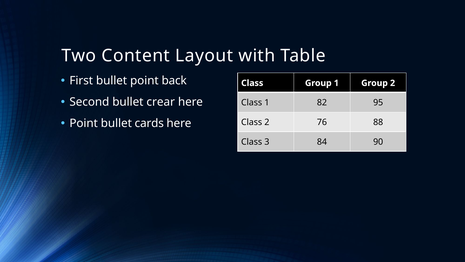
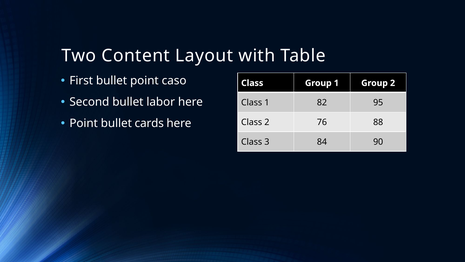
back: back -> caso (174, 81)
crear: crear -> labor (161, 102)
